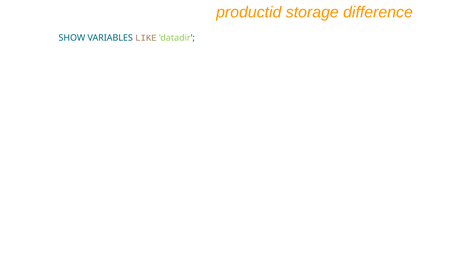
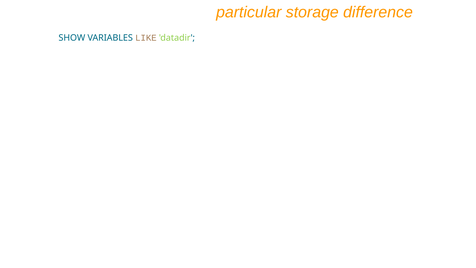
productid: productid -> particular (249, 12)
